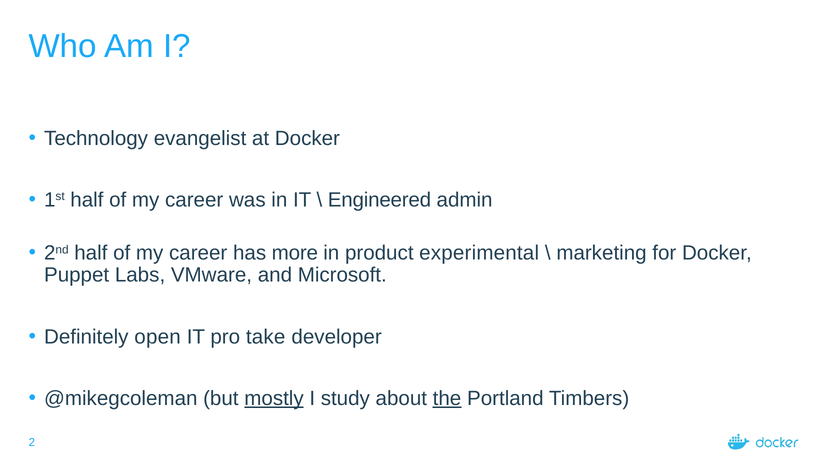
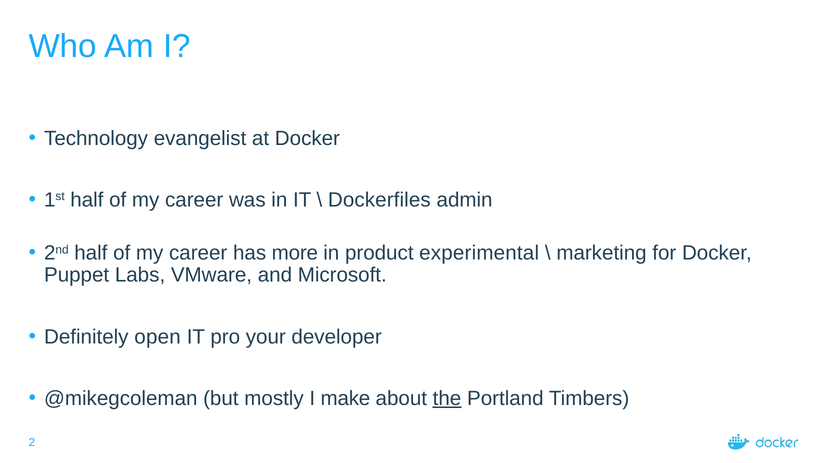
Engineered: Engineered -> Dockerfiles (379, 200)
take: take -> your (266, 337)
mostly underline: present -> none (274, 398)
study: study -> make (345, 398)
